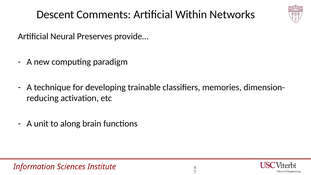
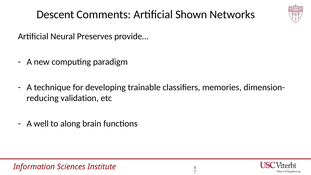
Within: Within -> Shown (191, 15)
activation: activation -> validation (80, 98)
unit: unit -> well (41, 124)
